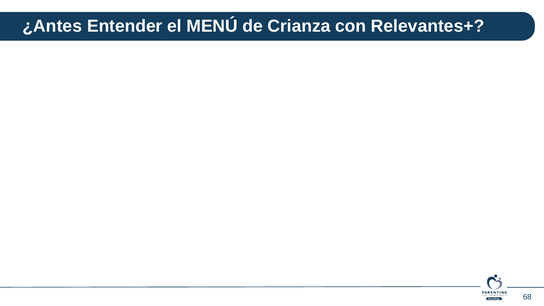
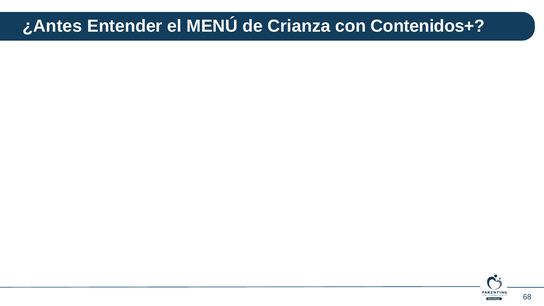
Relevantes+: Relevantes+ -> Contenidos+ (428, 26)
